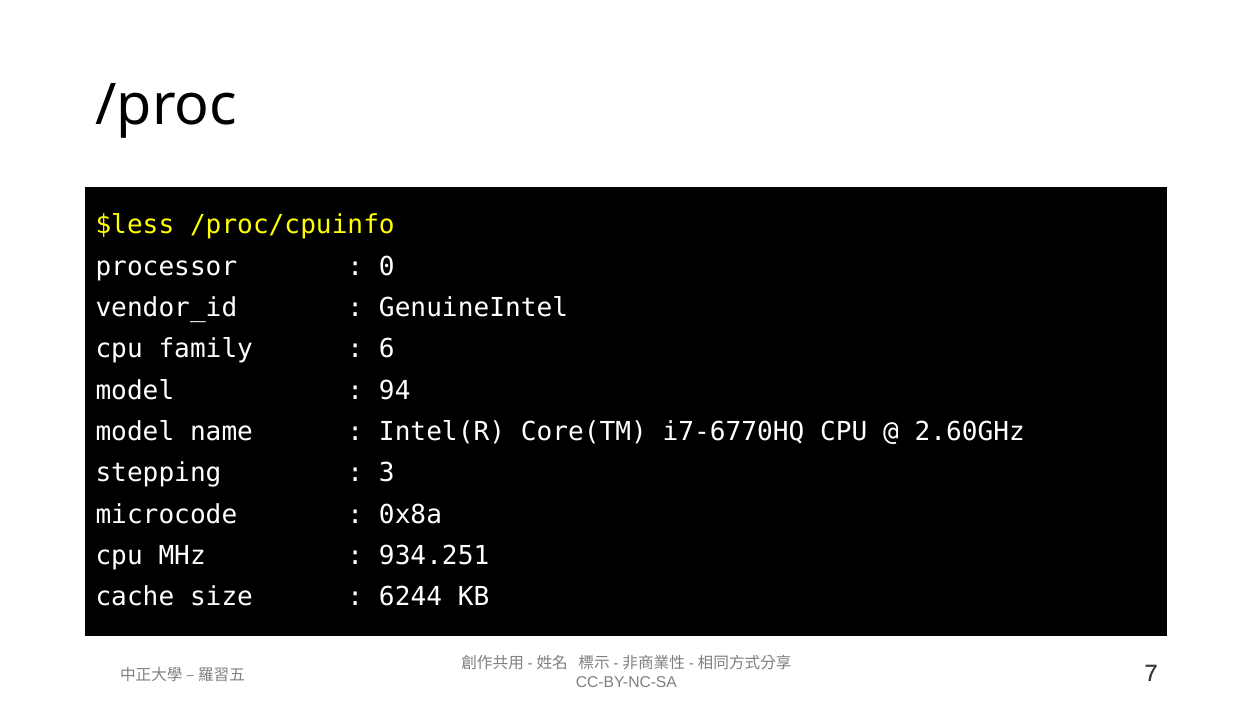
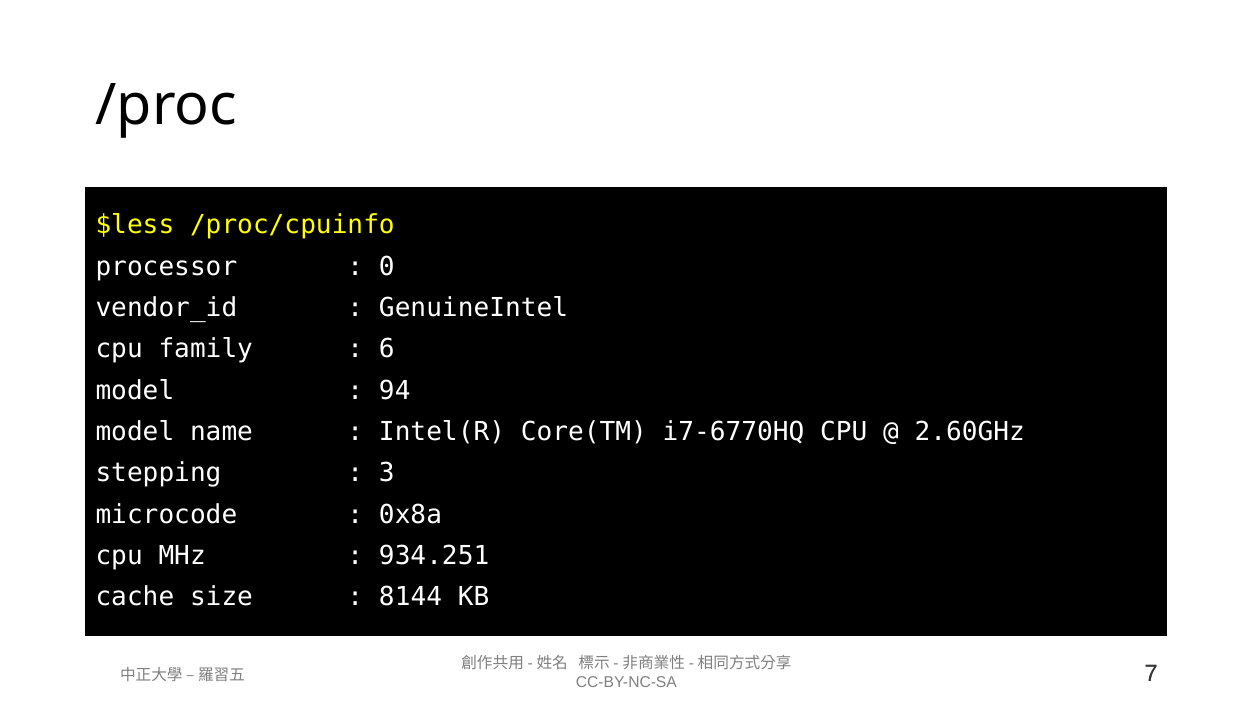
6244: 6244 -> 8144 (411, 597)
